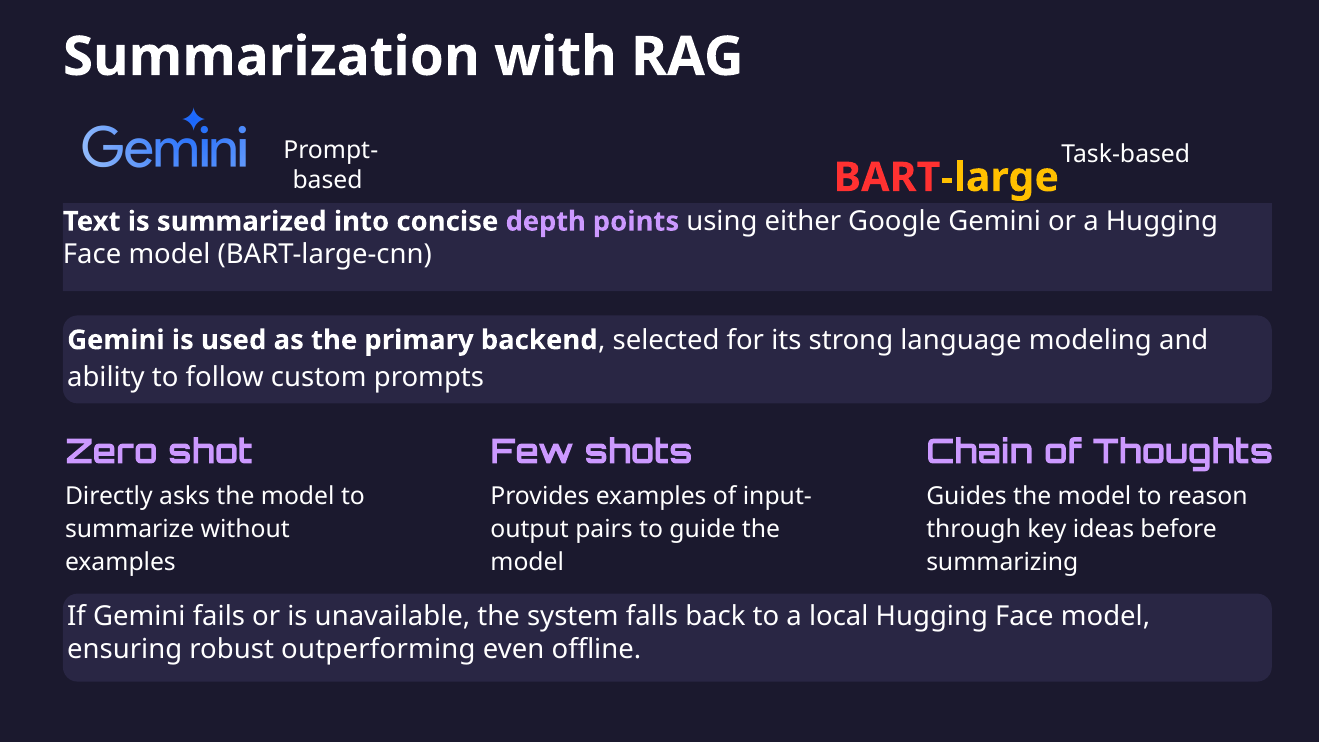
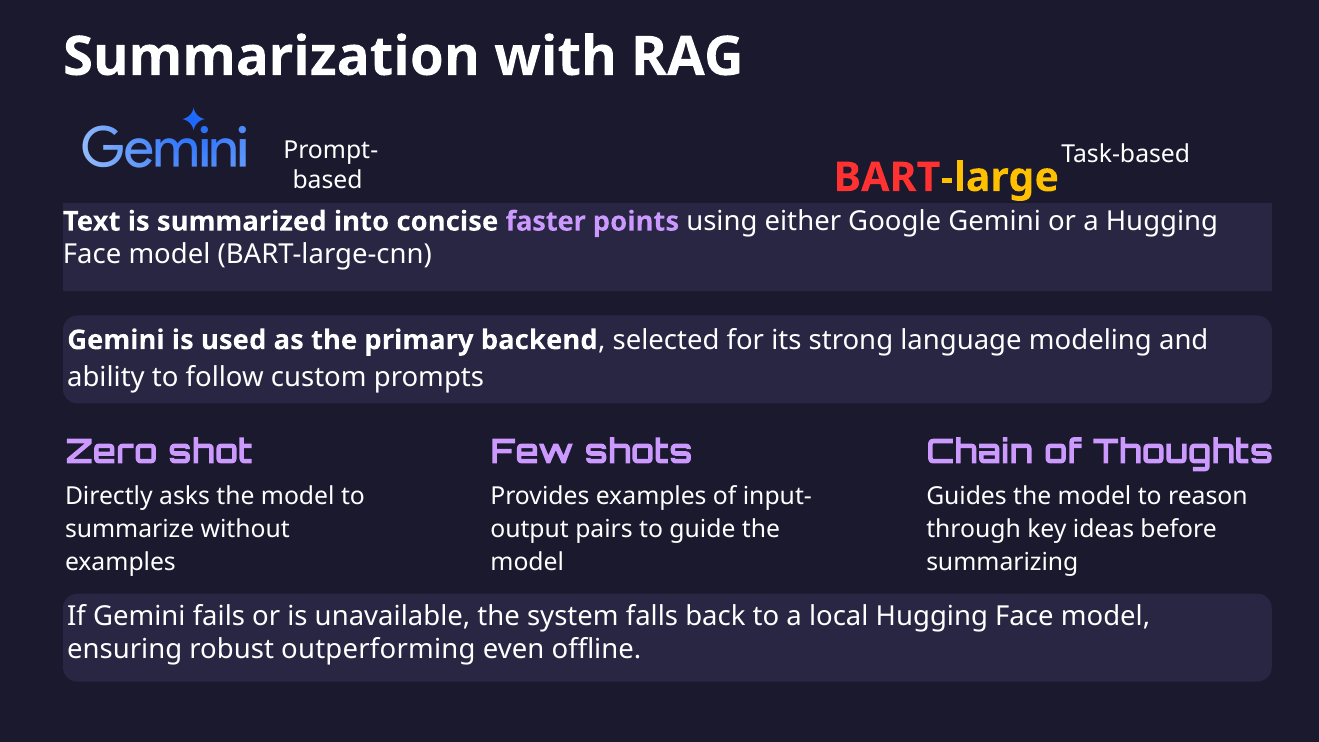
depth: depth -> faster (546, 222)
